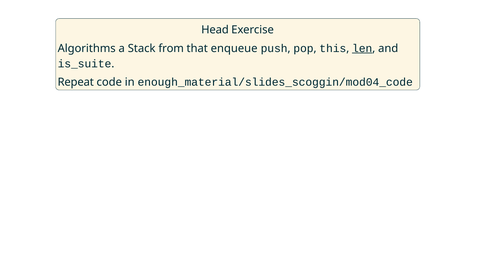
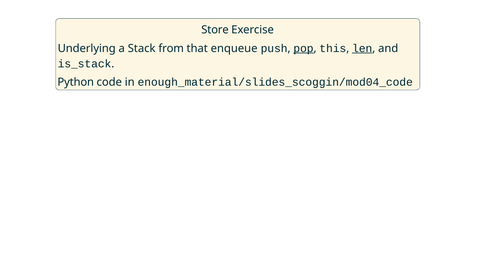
Head: Head -> Store (215, 30)
Algorithms: Algorithms -> Underlying (87, 48)
pop underline: none -> present (303, 48)
is_suite: is_suite -> is_stack (85, 64)
Repeat: Repeat -> Python (76, 82)
